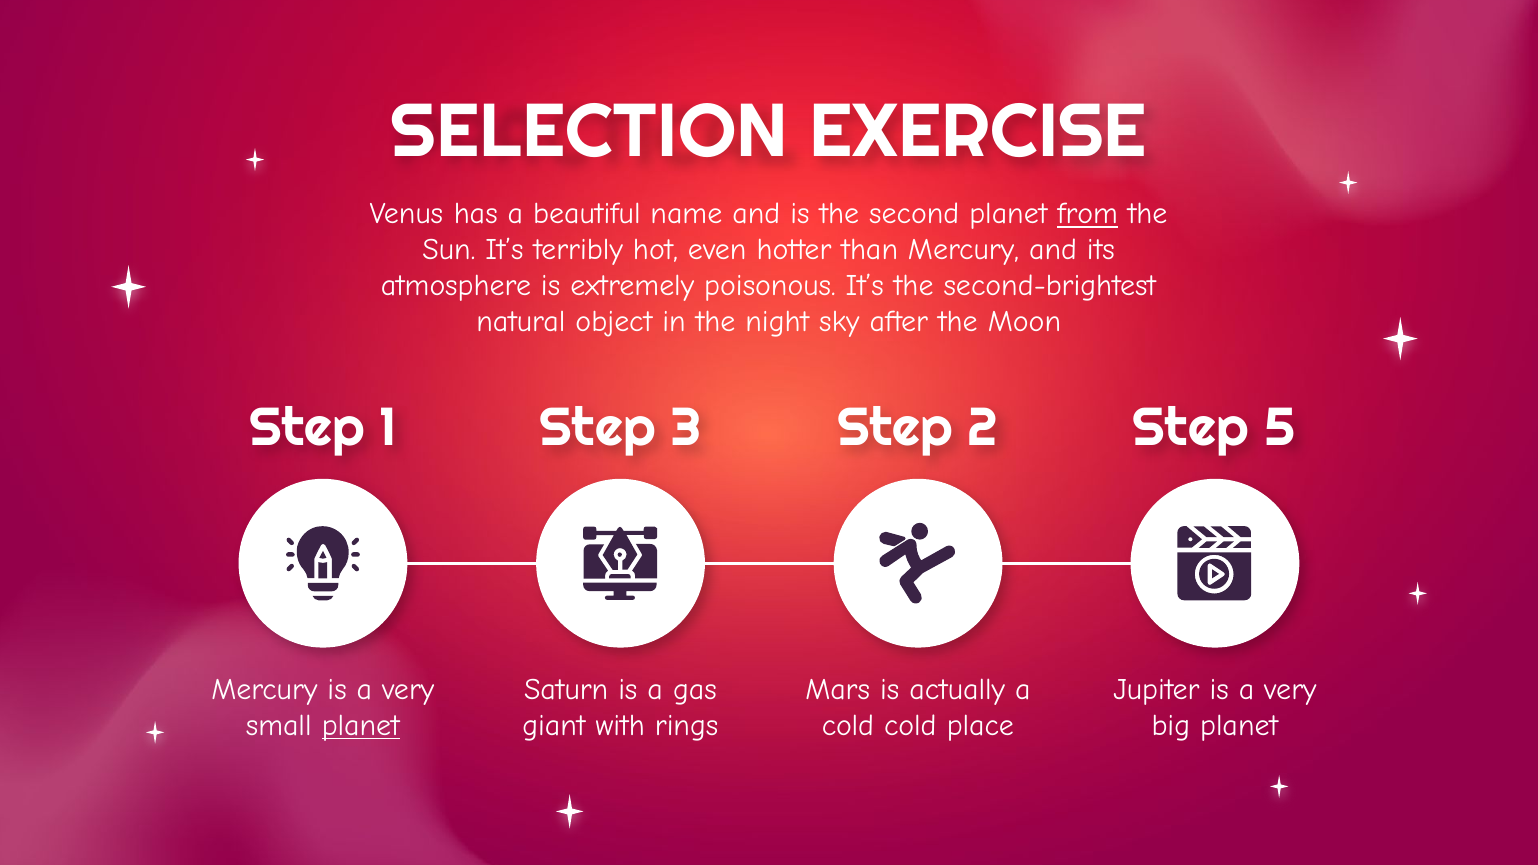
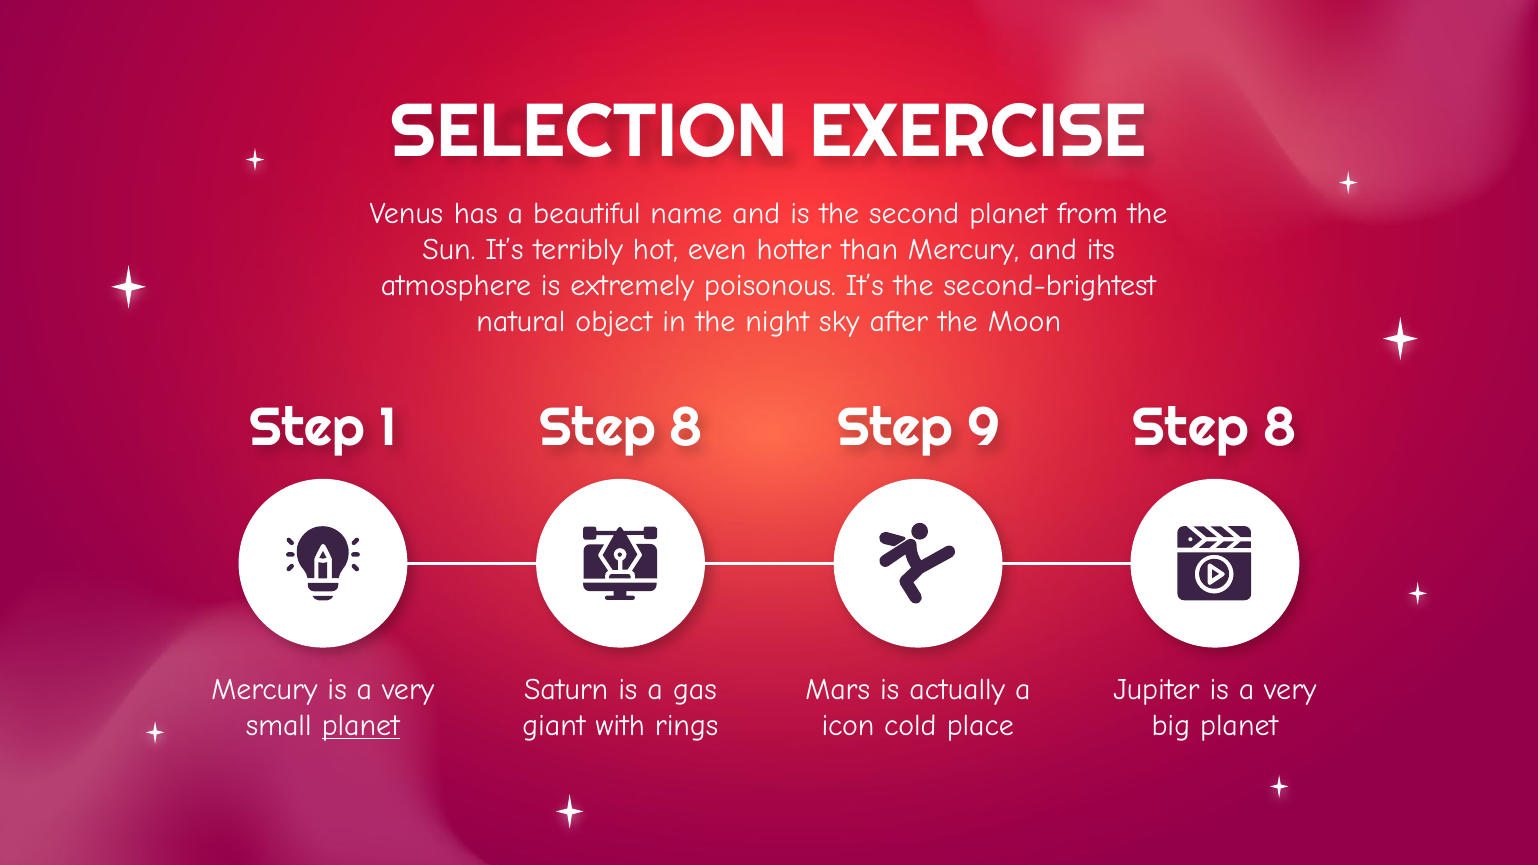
from underline: present -> none (1088, 214)
3: 3 -> 8 (686, 428)
2: 2 -> 9 (984, 428)
5: 5 -> 8 (1280, 428)
cold: cold -> icon (848, 726)
